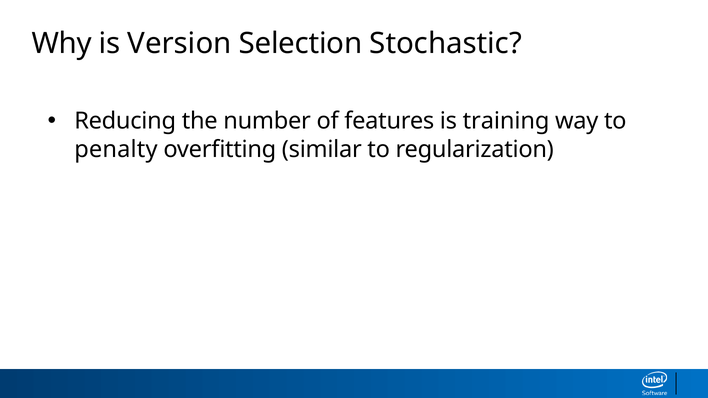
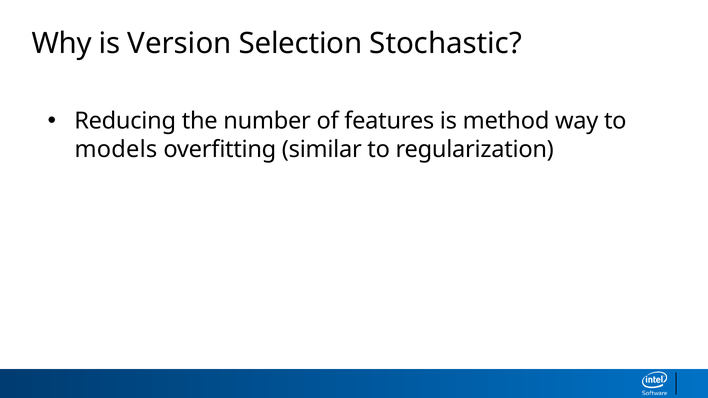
training: training -> method (506, 121)
penalty: penalty -> models (116, 149)
